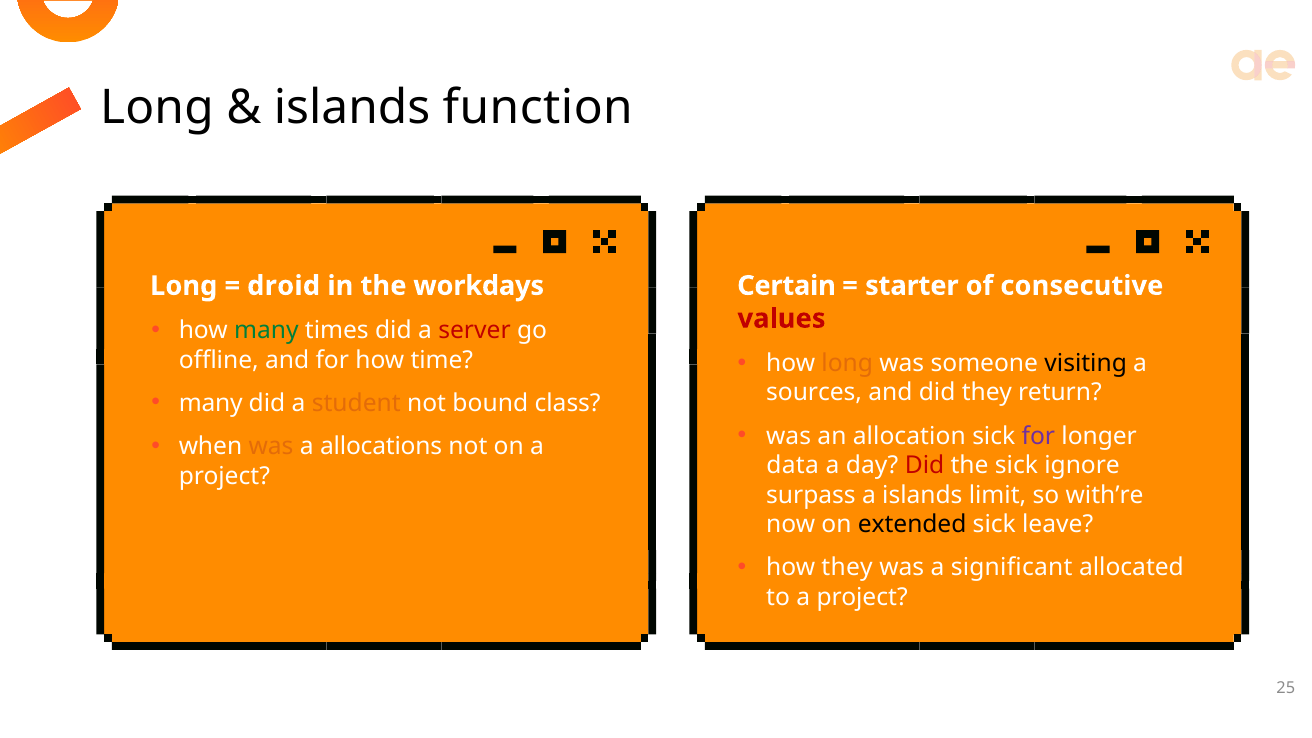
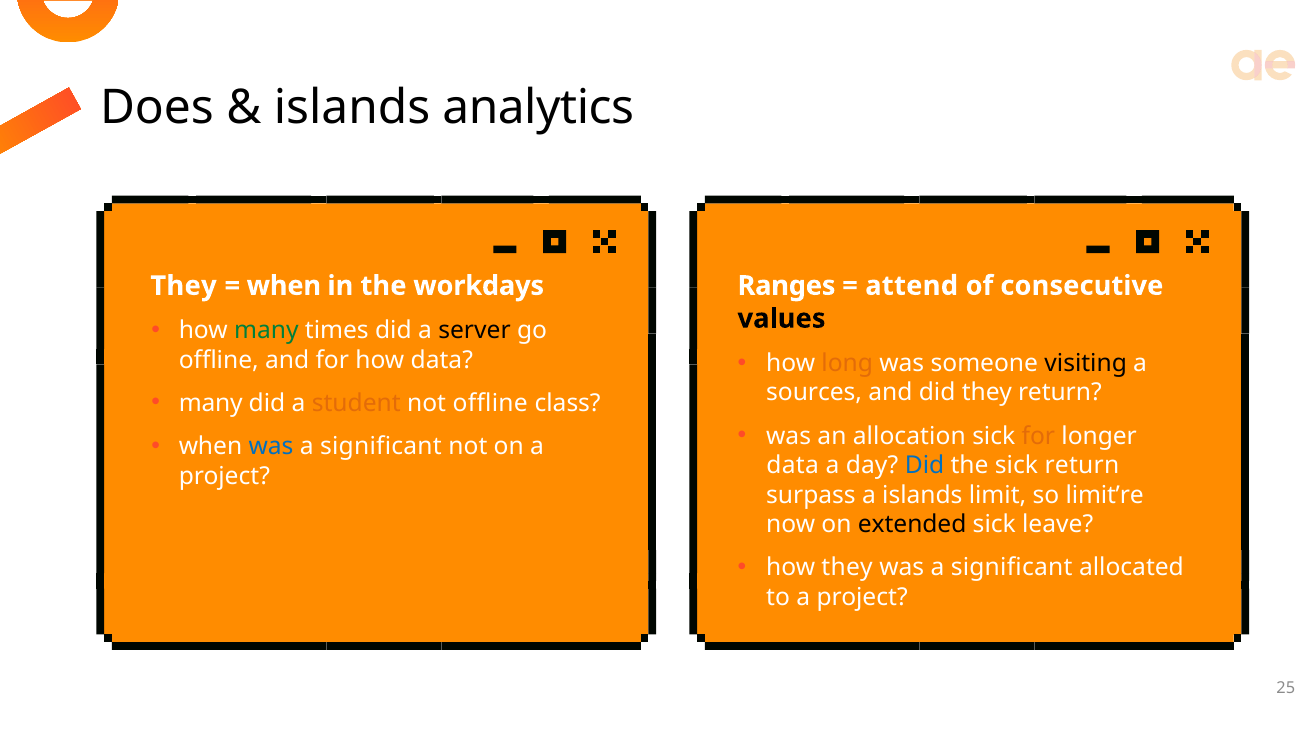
Long: Long -> Does (157, 108)
function: function -> analytics (538, 108)
Certain: Certain -> Ranges (786, 286)
starter: starter -> attend (912, 286)
Long: Long -> They (184, 286)
droid: droid -> when (284, 286)
values colour: red -> black (782, 319)
server colour: red -> black (474, 330)
how time: time -> data (442, 360)
not bound: bound -> offline (490, 403)
for colour: purple -> orange (1038, 436)
was colour: orange -> blue (271, 446)
allocations: allocations -> significant (381, 446)
Did colour: red -> blue (925, 465)
sick ignore: ignore -> return (1082, 465)
with’re: with’re -> limit’re (1105, 495)
